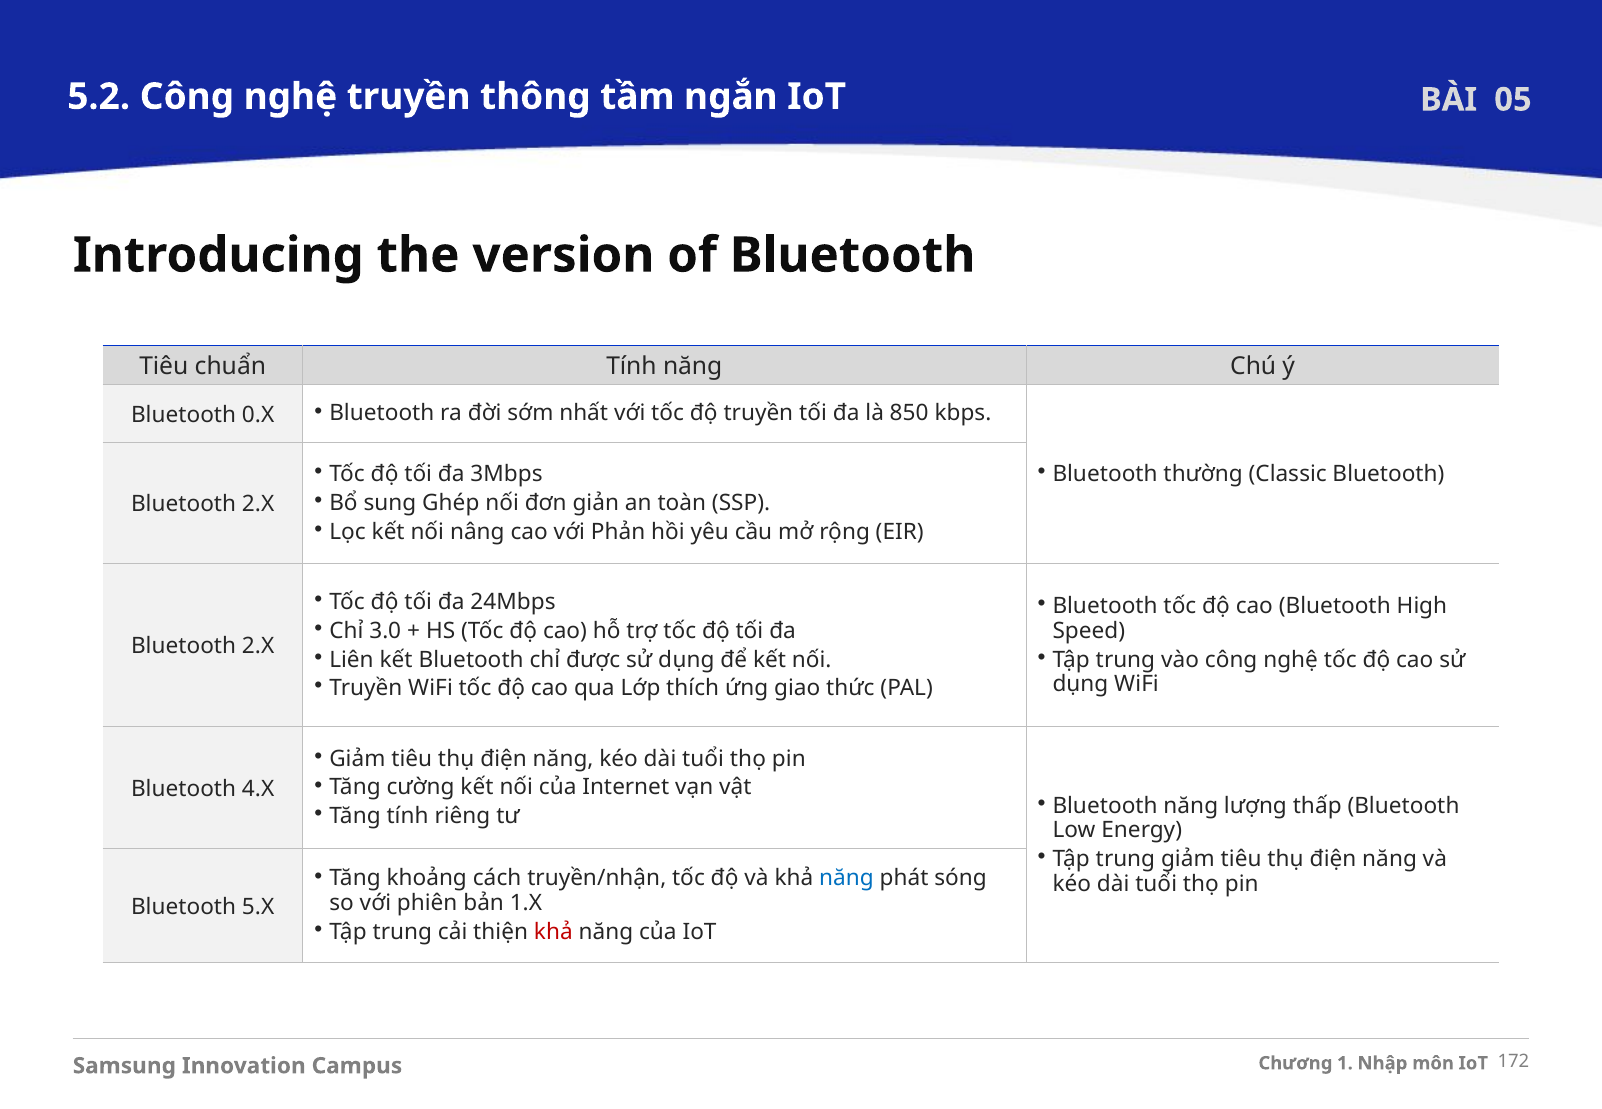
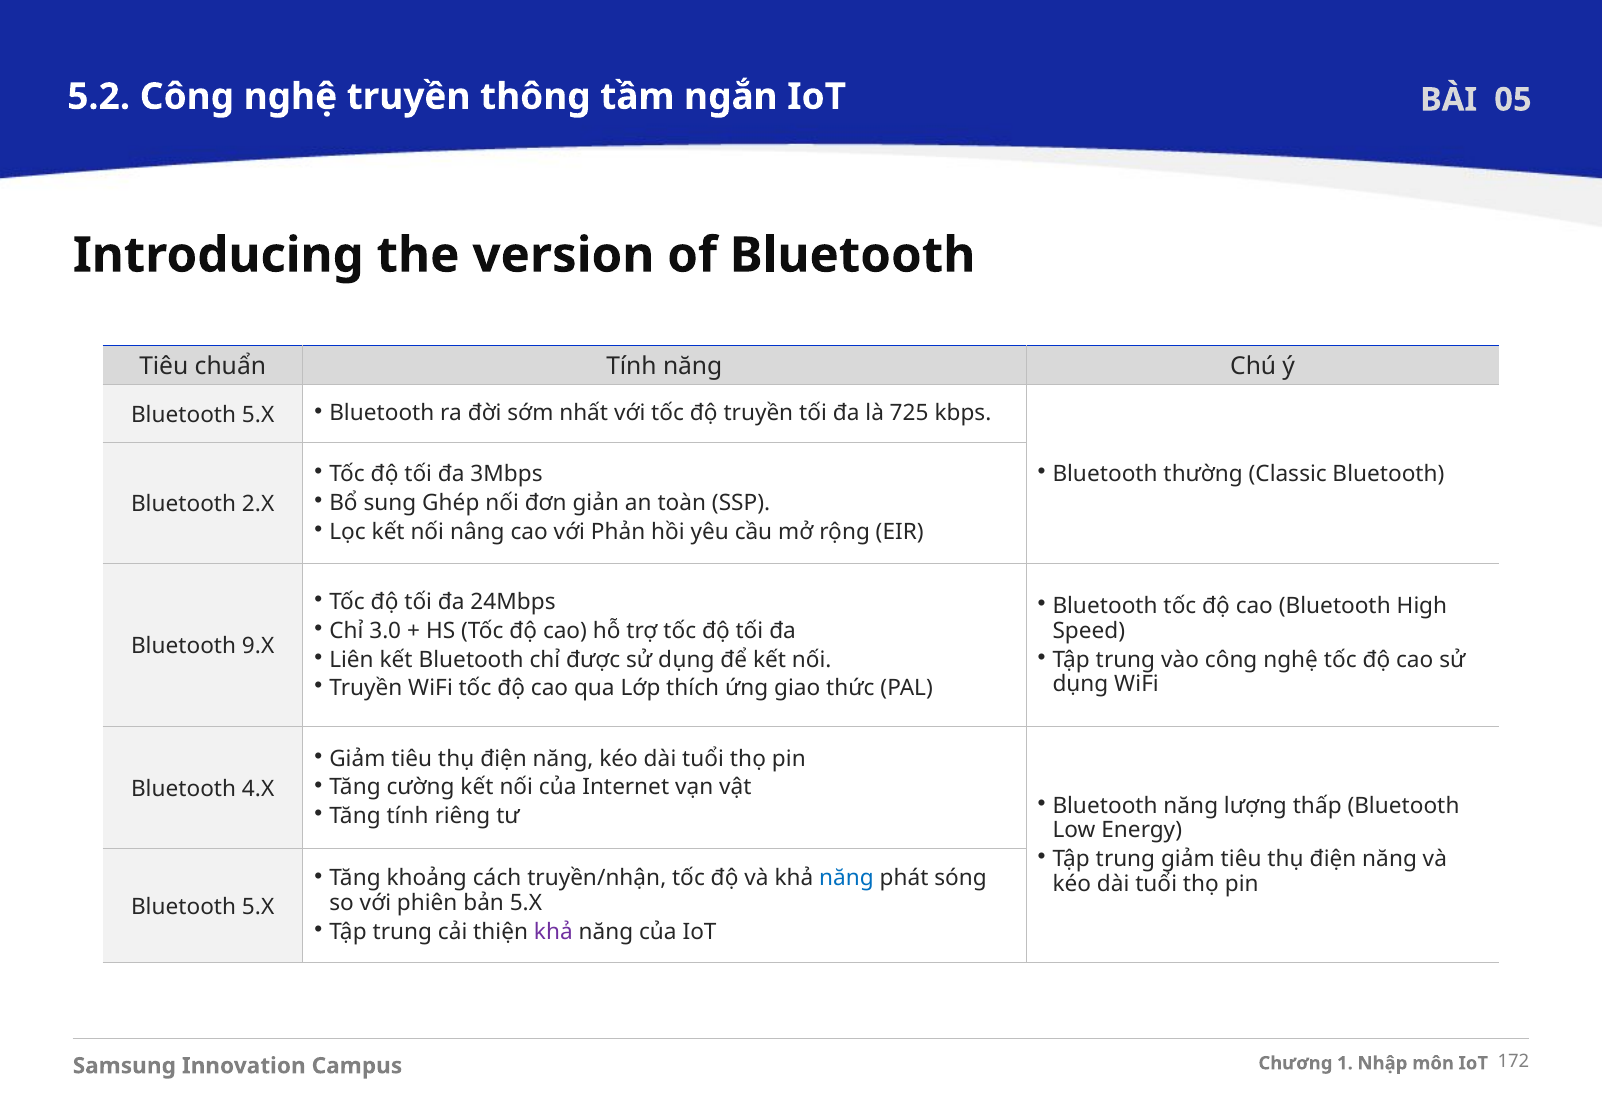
0.X: 0.X -> 5.X (258, 415)
850: 850 -> 725 (909, 414)
2.X: 2.X -> 9.X (258, 647)
bản 1.X: 1.X -> 5.X (526, 903)
khả colour: red -> purple (553, 932)
